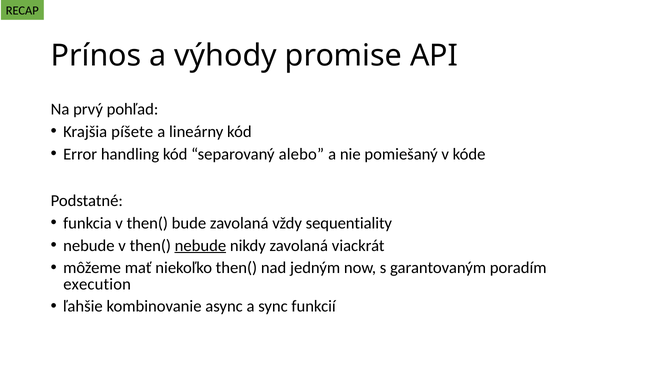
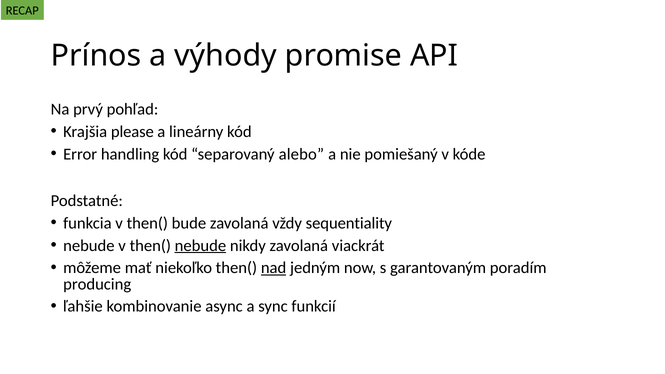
píšete: píšete -> please (132, 132)
nad underline: none -> present (274, 268)
execution: execution -> producing (97, 284)
